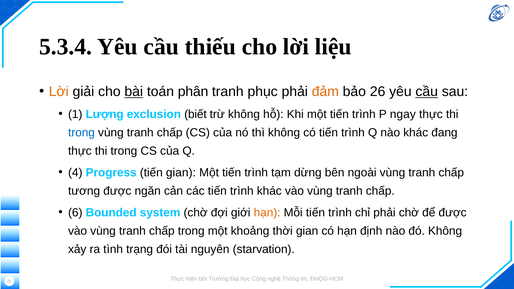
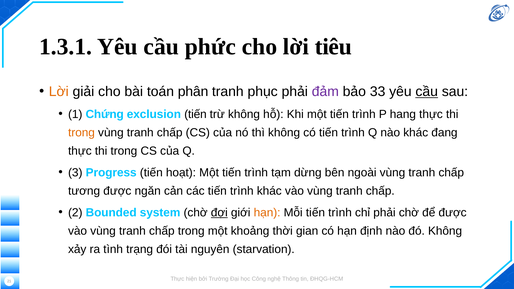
5.3.4: 5.3.4 -> 1.3.1 (66, 47)
thiếu: thiếu -> phức (210, 47)
liệu: liệu -> tiêu (333, 47)
bài underline: present -> none (134, 92)
đảm colour: orange -> purple (325, 92)
26: 26 -> 33 (378, 92)
Lượng: Lượng -> Chứng (105, 114)
exclusion biết: biết -> tiến (195, 114)
ngay: ngay -> hang (403, 114)
trong colour: blue -> orange (81, 133)
4: 4 -> 3 (75, 173)
tiến gian: gian -> hoạt (181, 173)
6: 6 -> 2 (75, 213)
đợi underline: none -> present (219, 213)
